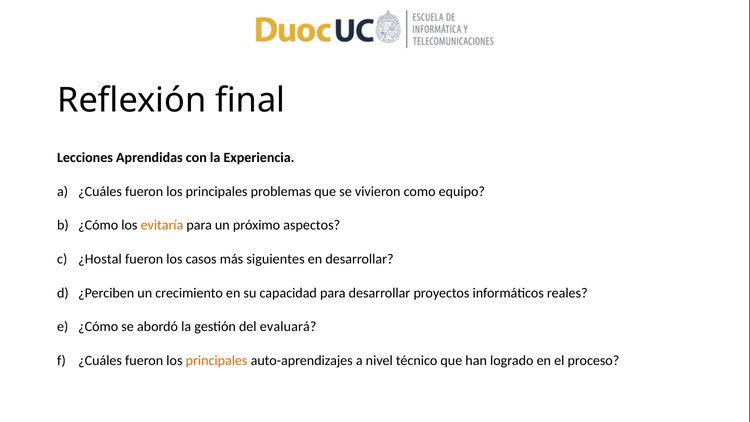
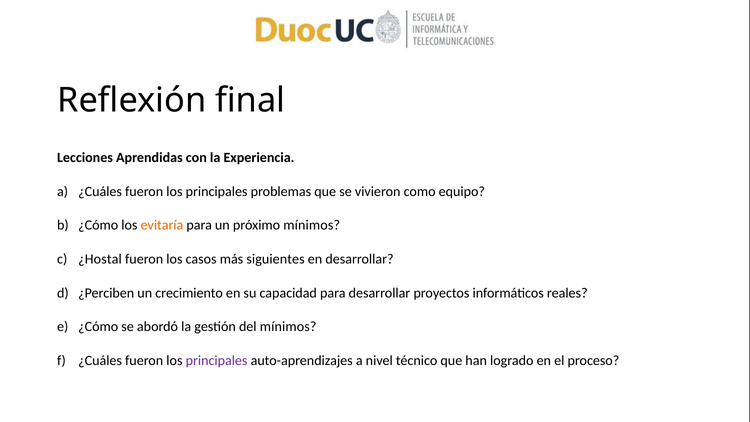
próximo aspectos: aspectos -> mínimos (312, 225)
del evaluará: evaluará -> mínimos (288, 327)
principales colour: orange -> purple (217, 360)
